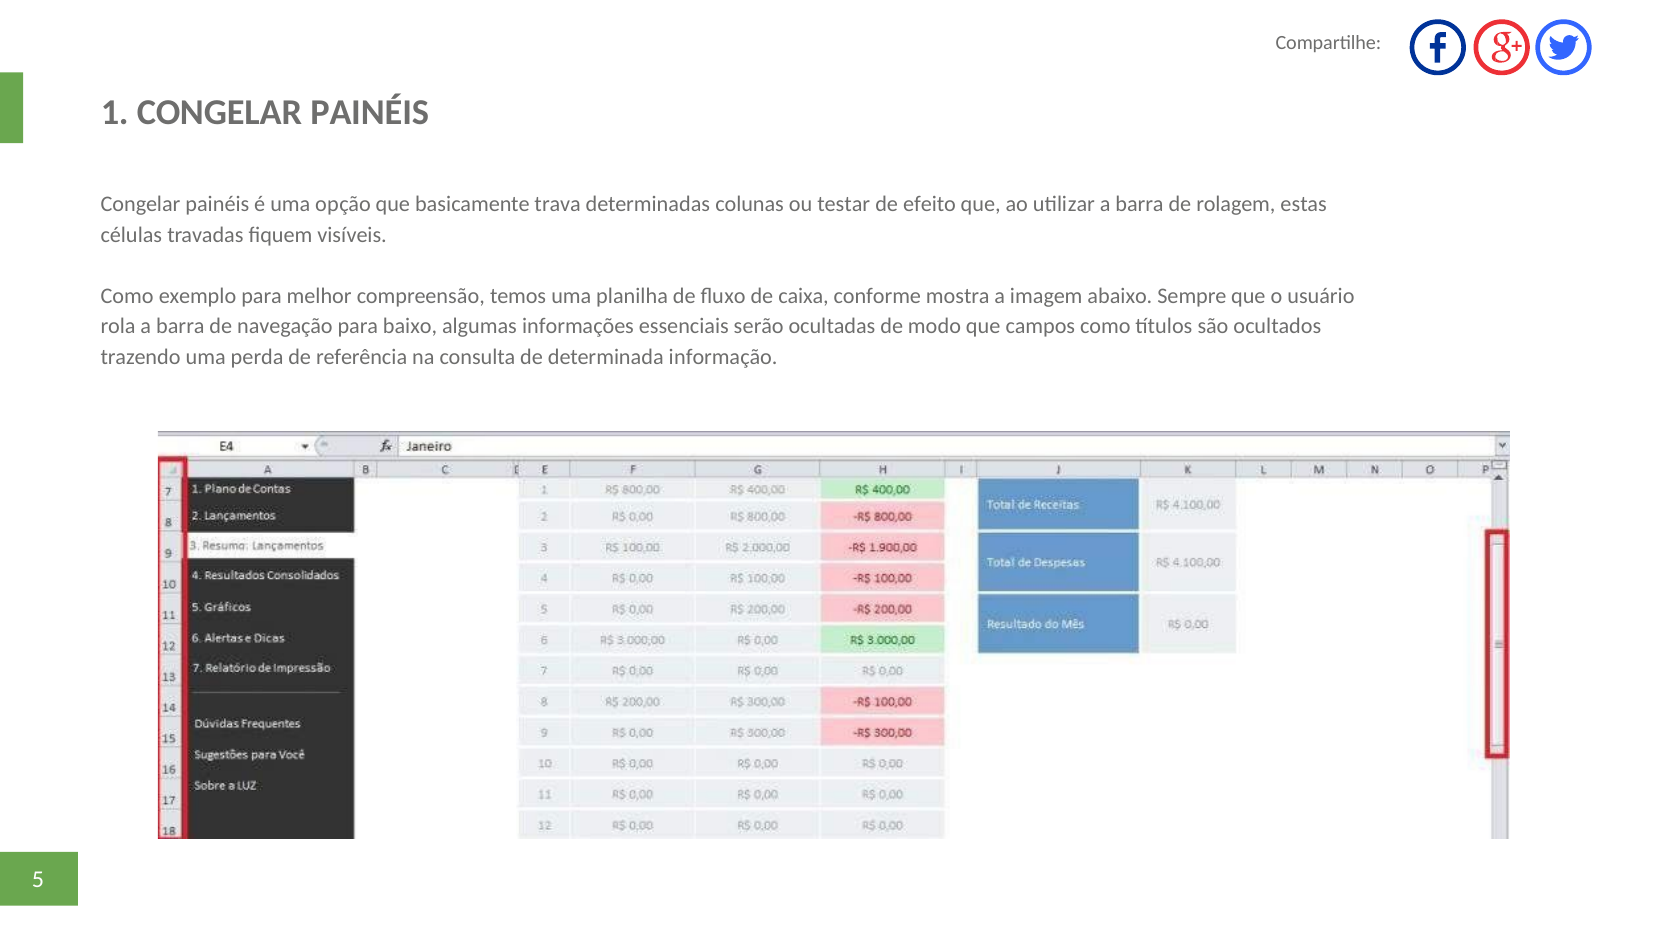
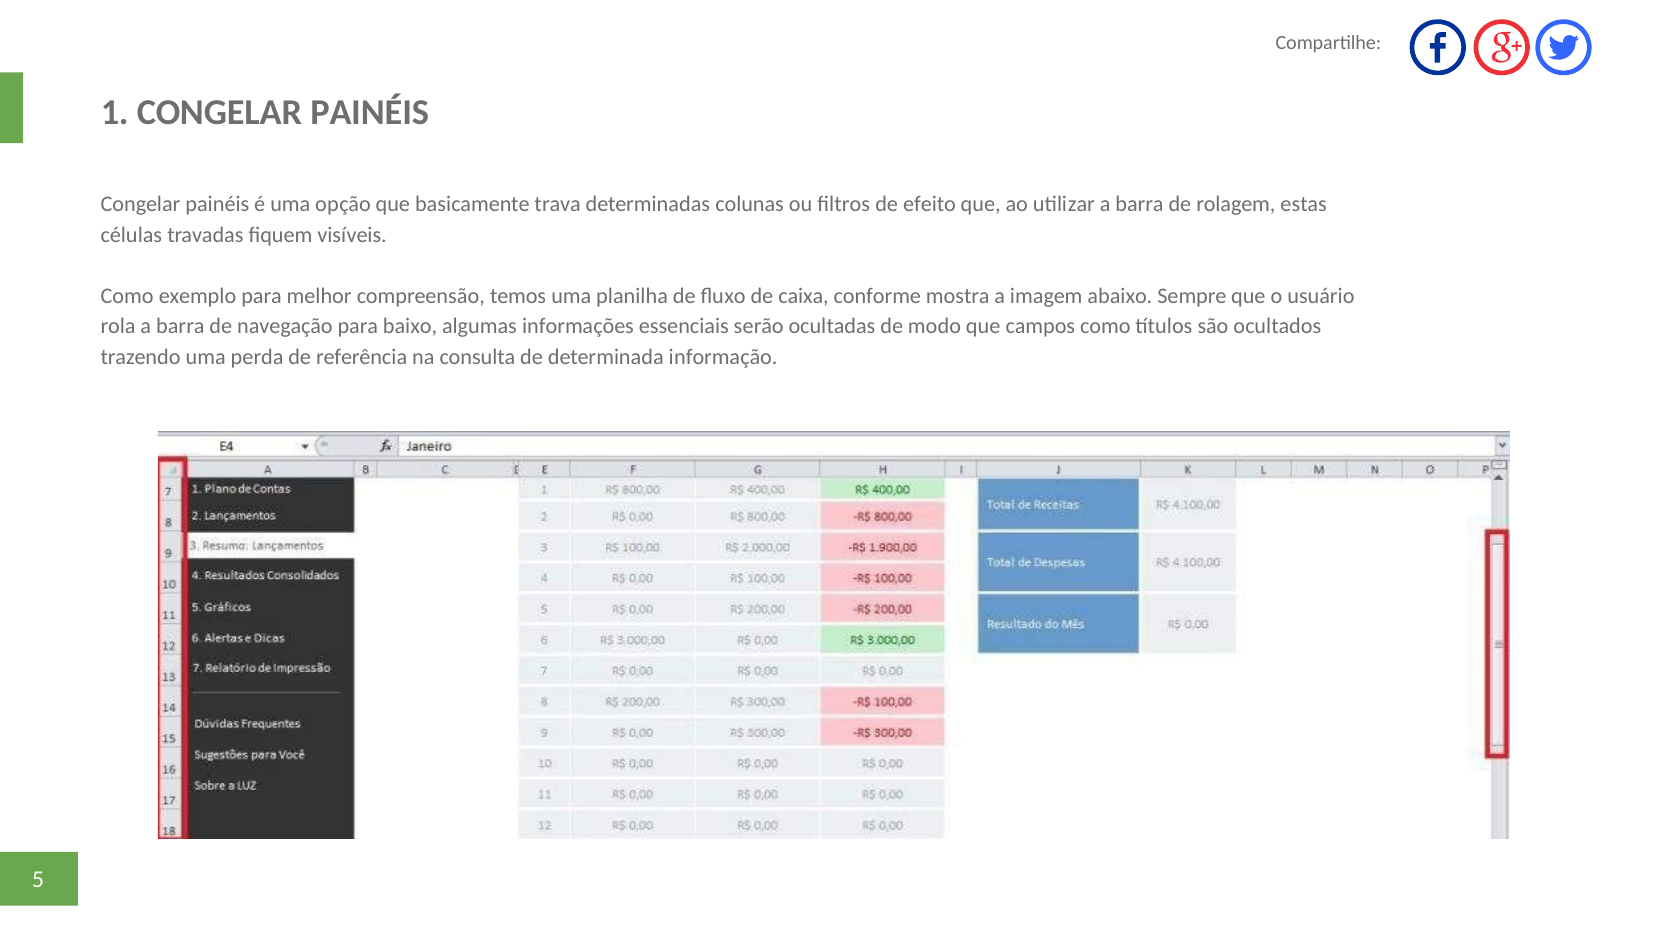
testar: testar -> ﬁltros (844, 204)
